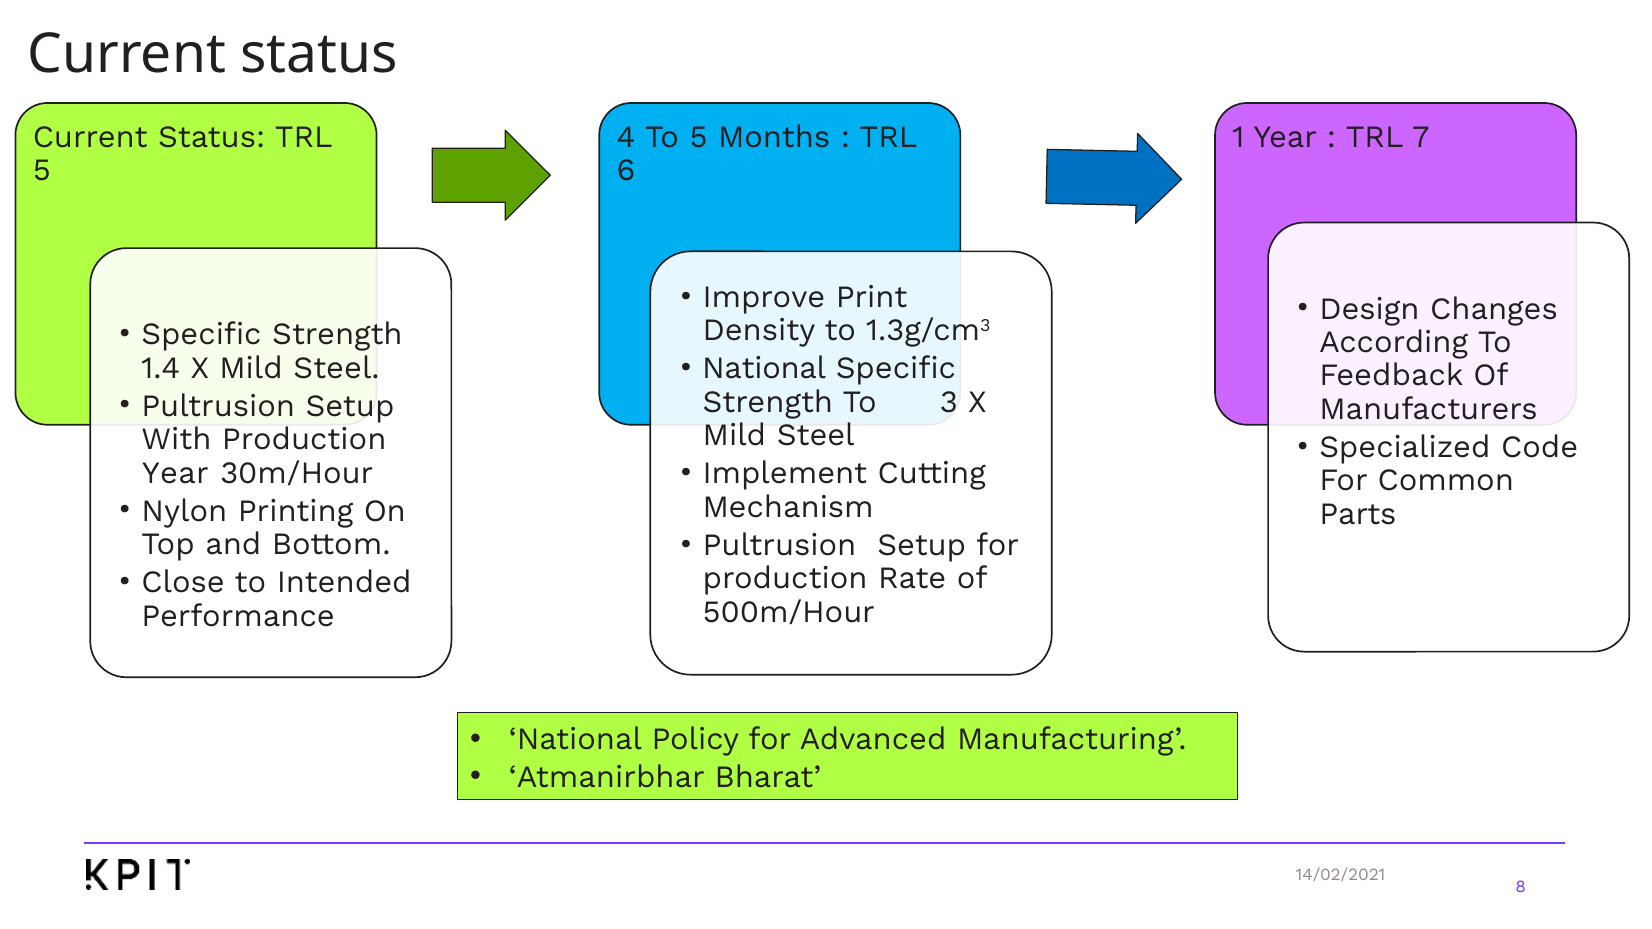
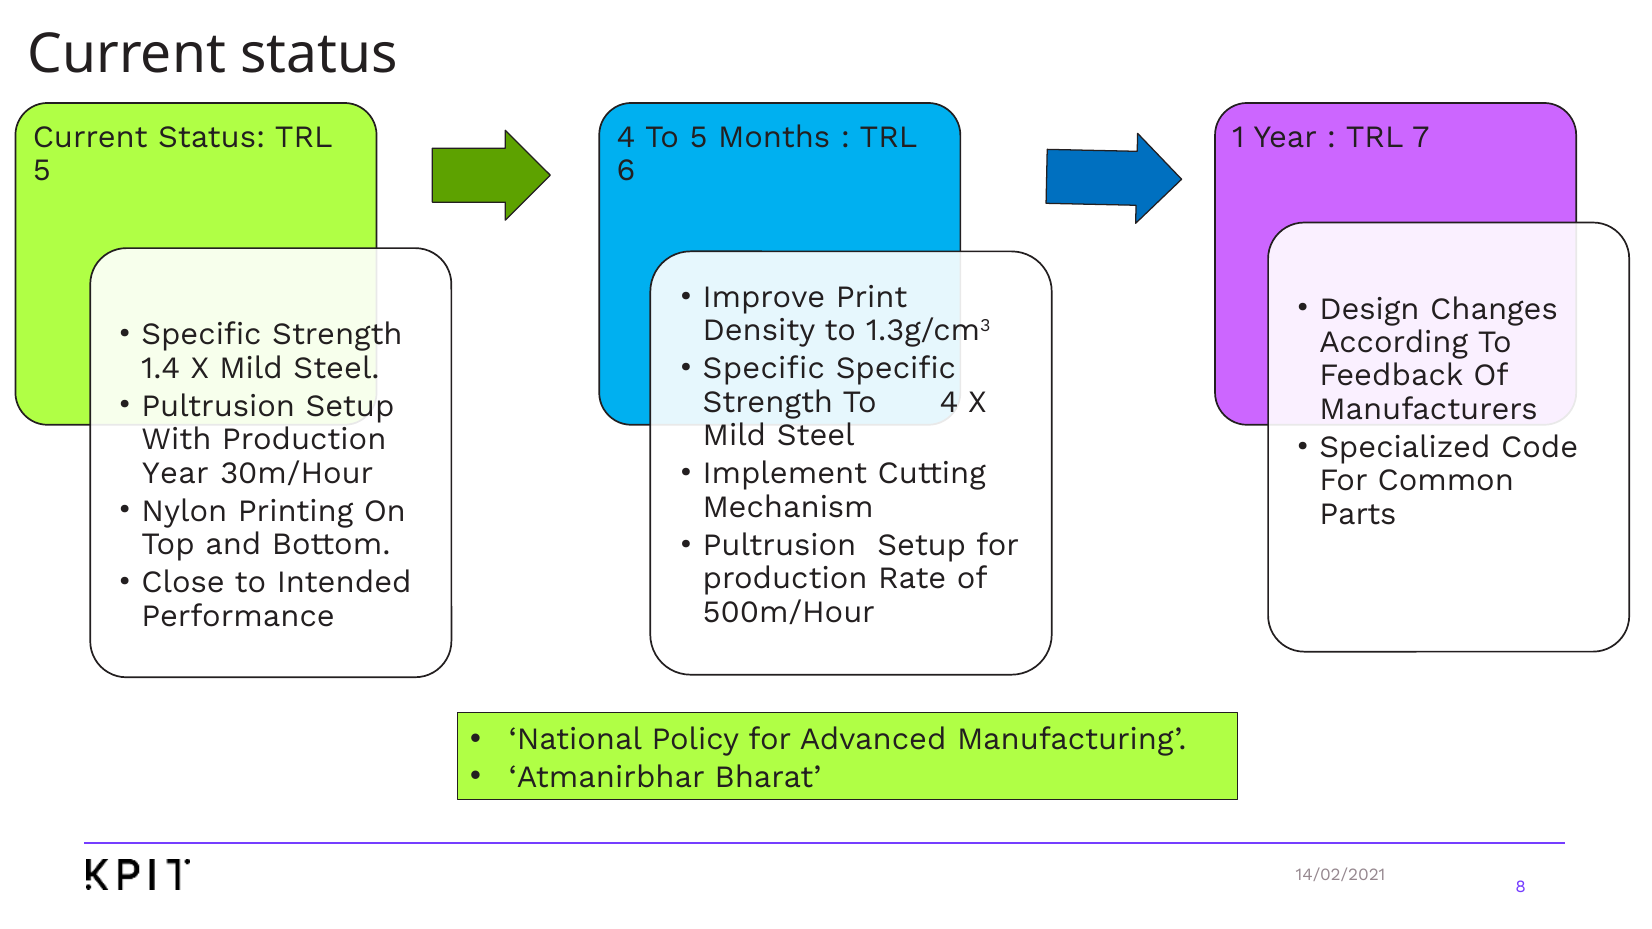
National: National -> Specific (764, 369)
To 3: 3 -> 4 (949, 402)
